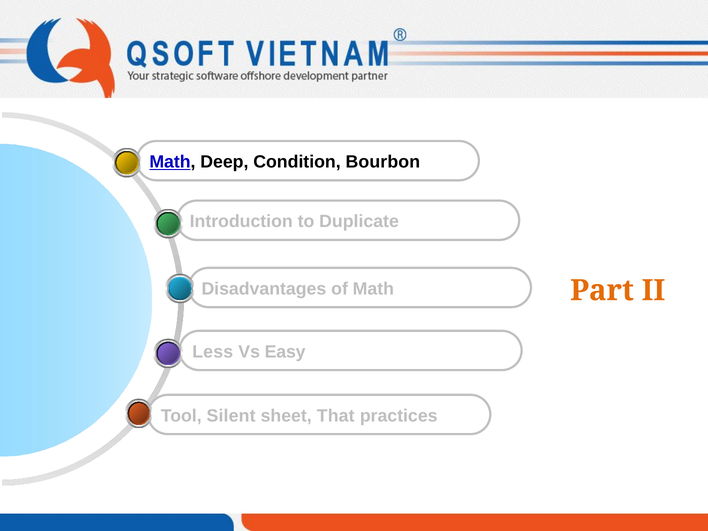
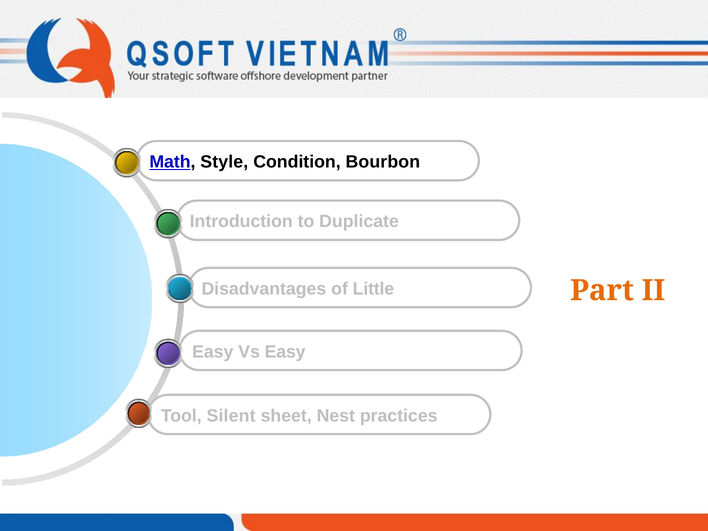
Deep: Deep -> Style (224, 162)
of Math: Math -> Little (373, 289)
Less: Less -> Easy (213, 352)
That: That -> Nest (336, 416)
